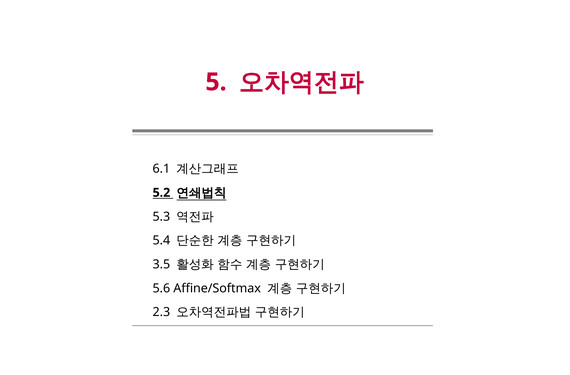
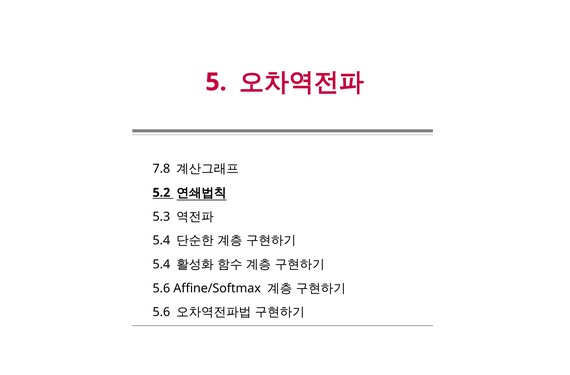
6.1: 6.1 -> 7.8 (161, 168)
3.5: 3.5 -> 5.4 (161, 264)
2.3: 2.3 -> 5.6 (161, 312)
